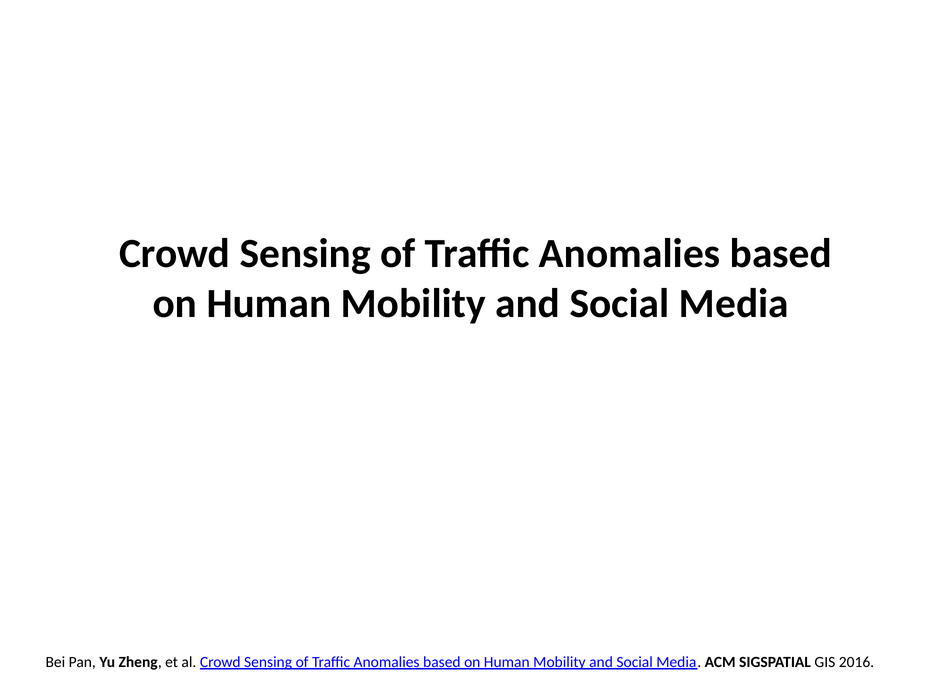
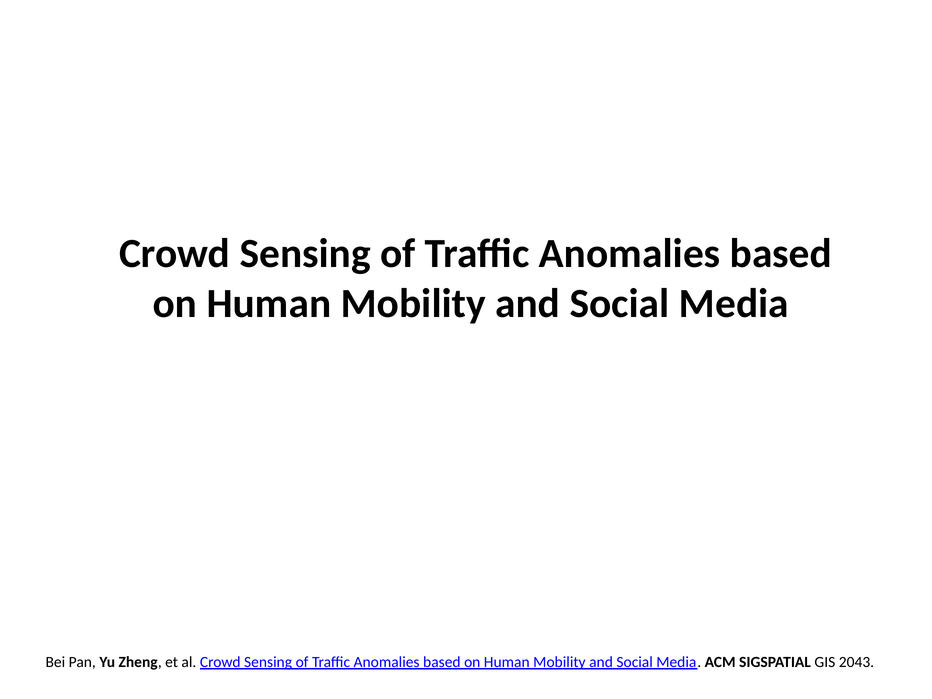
2016: 2016 -> 2043 (856, 662)
